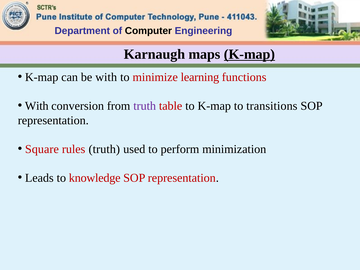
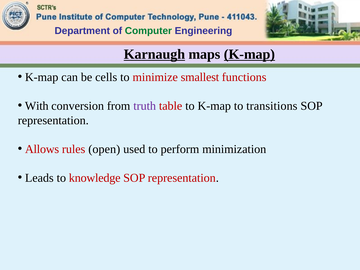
Computer colour: black -> green (148, 31)
Karnaugh underline: none -> present (154, 54)
be with: with -> cells (106, 77)
learning: learning -> smallest (200, 77)
Square: Square -> Allows (42, 149)
rules truth: truth -> open (104, 149)
